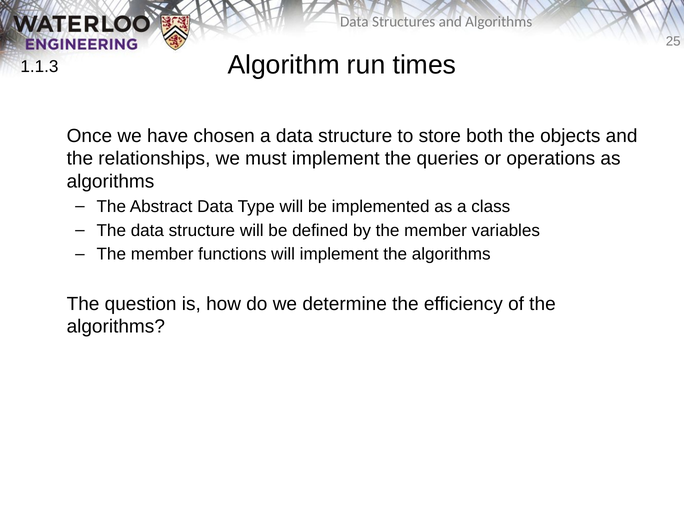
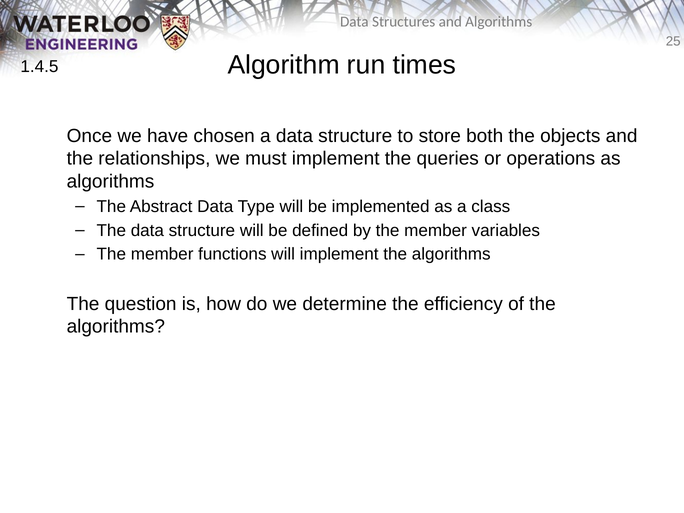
1.1.3: 1.1.3 -> 1.4.5 (39, 67)
